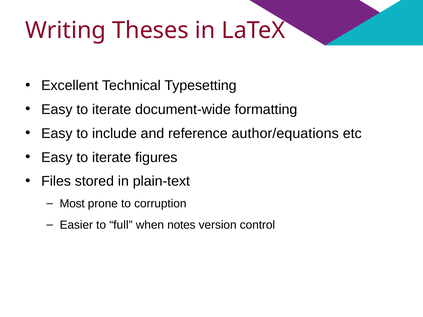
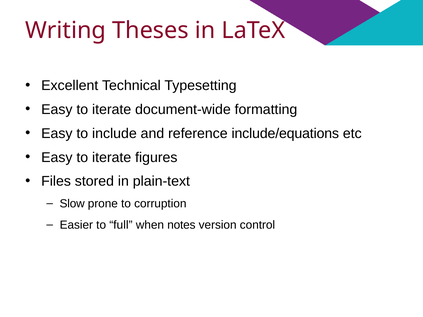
author/equations: author/equations -> include/equations (285, 134)
Most: Most -> Slow (72, 204)
